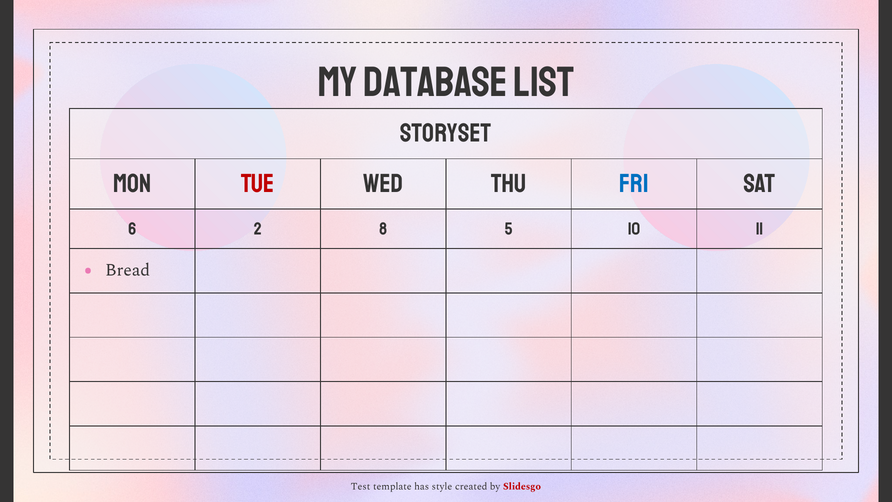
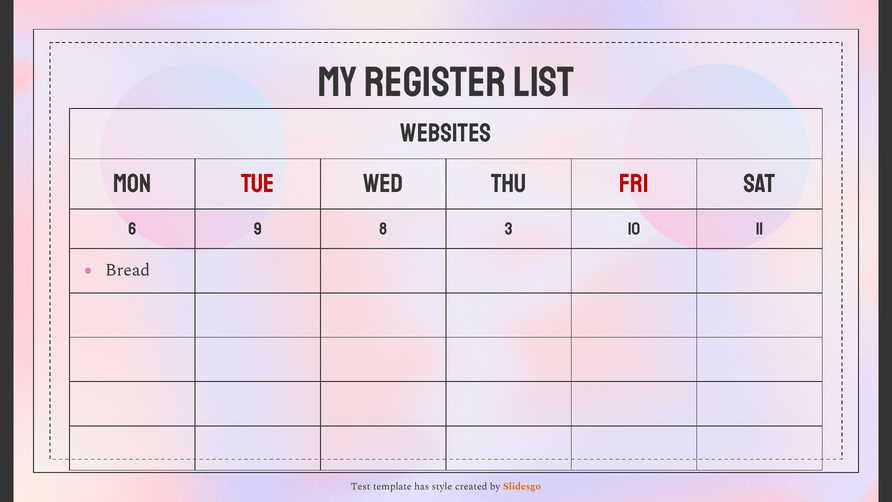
database: database -> register (435, 82)
STORYSET: STORYSET -> WEBSITES (446, 133)
FRI colour: blue -> red (634, 184)
2: 2 -> 9 (258, 229)
5: 5 -> 3 (509, 229)
Slidesgo colour: red -> orange (522, 486)
